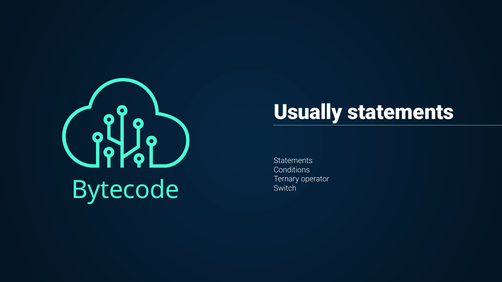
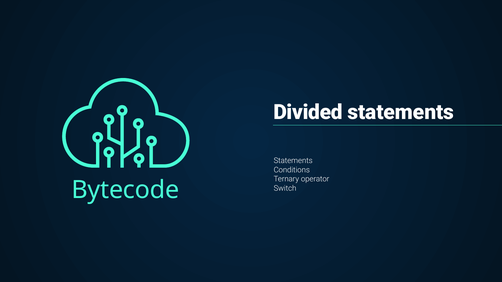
Usually: Usually -> Divided (308, 113)
